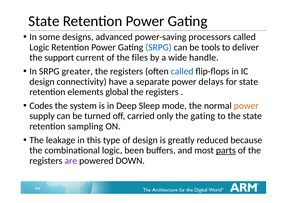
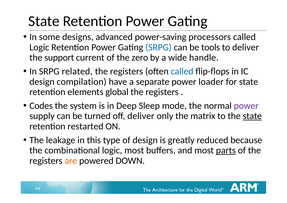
files: files -> zero (140, 58)
greater: greater -> related (77, 71)
connectivity: connectivity -> compilation (82, 82)
delays: delays -> loader (211, 82)
power colour: orange -> purple (246, 106)
off carried: carried -> deliver (141, 116)
the gating: gating -> matrix (203, 116)
state underline: none -> present (252, 116)
sampling: sampling -> restarted (85, 126)
logic been: been -> most (134, 150)
are colour: purple -> orange (71, 161)
